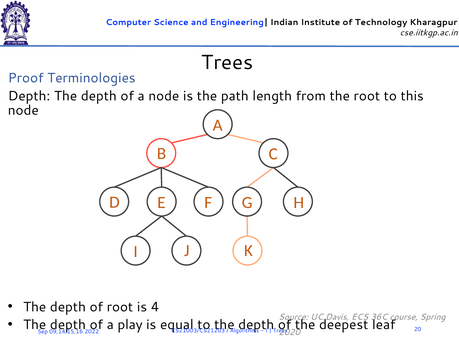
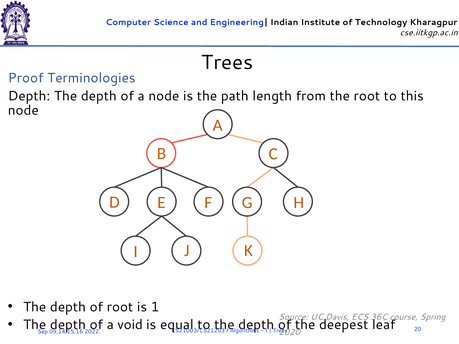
4: 4 -> 1 (155, 307)
play: play -> void (130, 325)
